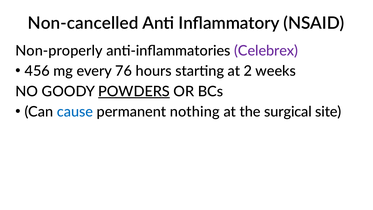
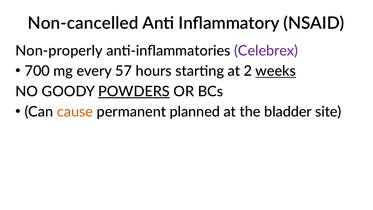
456: 456 -> 700 (37, 71)
76: 76 -> 57 (124, 71)
weeks underline: none -> present (276, 71)
cause colour: blue -> orange (75, 112)
nothing: nothing -> planned (195, 112)
surgical: surgical -> bladder (288, 112)
